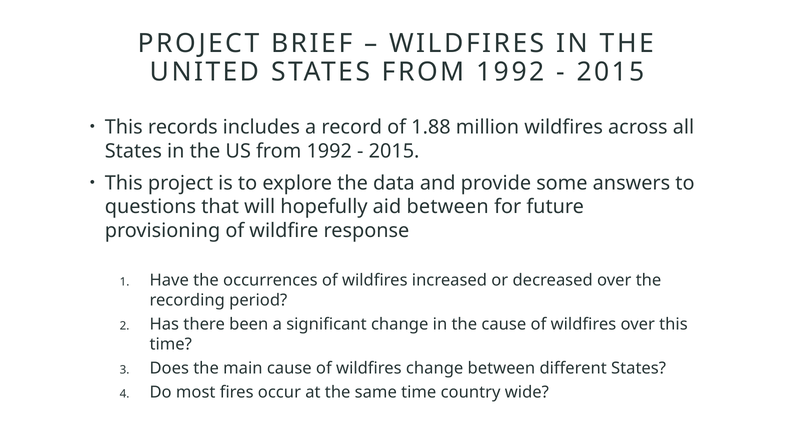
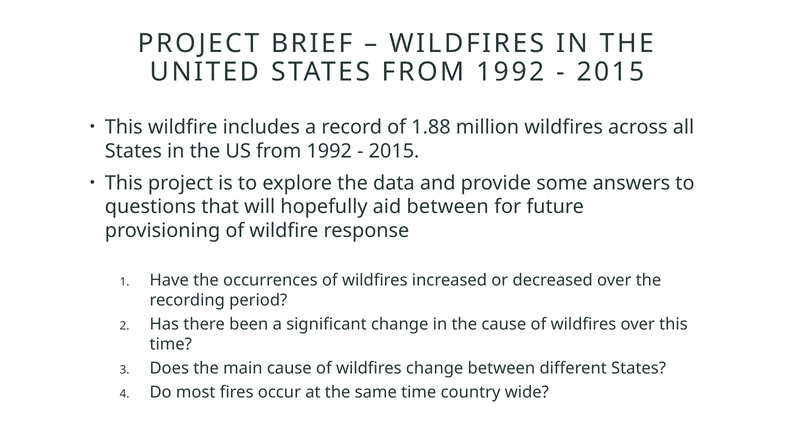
This records: records -> wildfire (183, 127)
